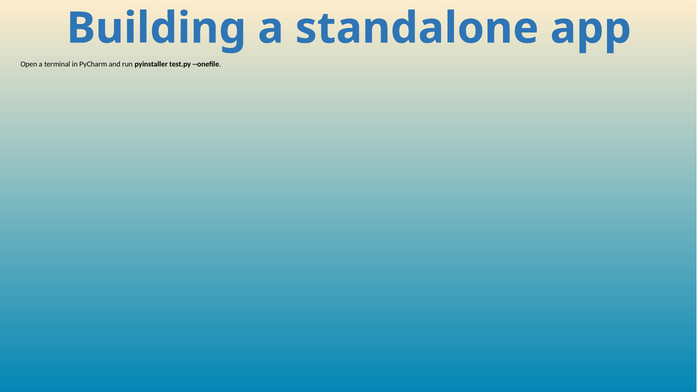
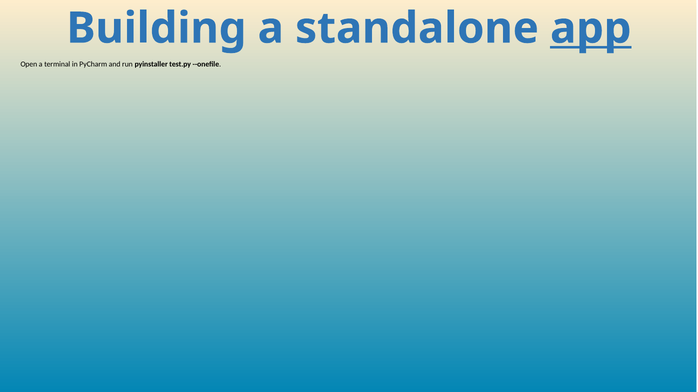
app underline: none -> present (591, 28)
